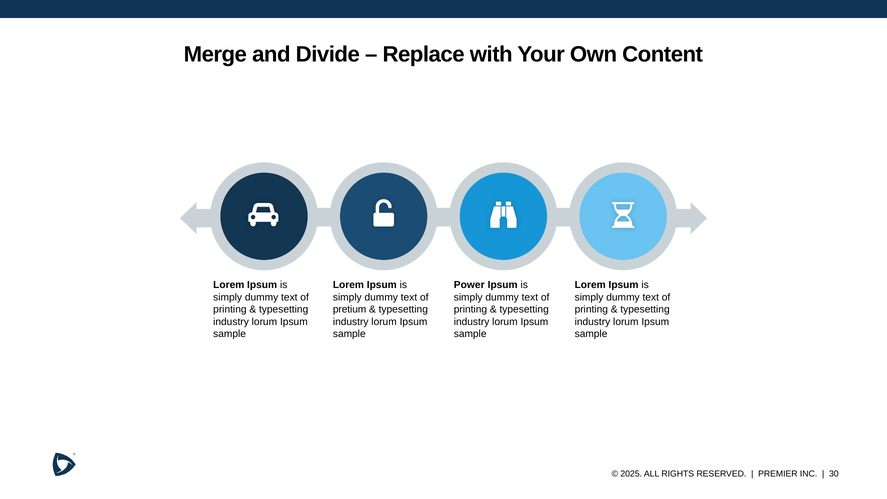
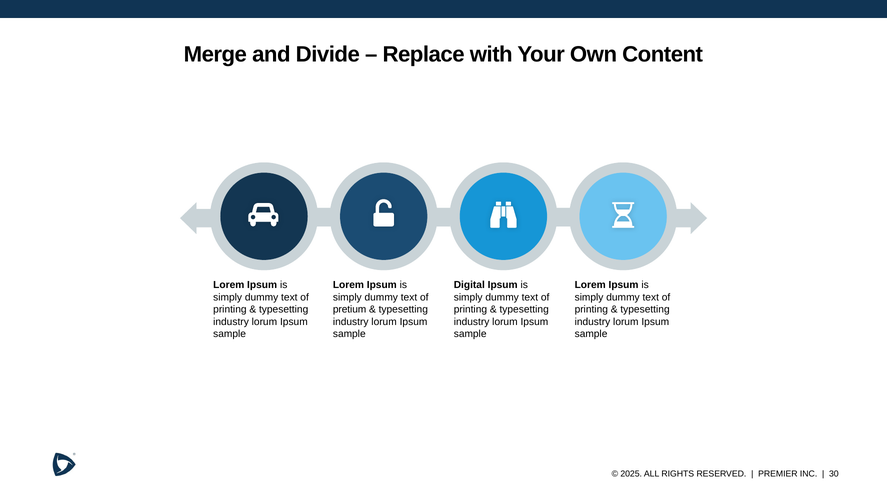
Power: Power -> Digital (469, 285)
